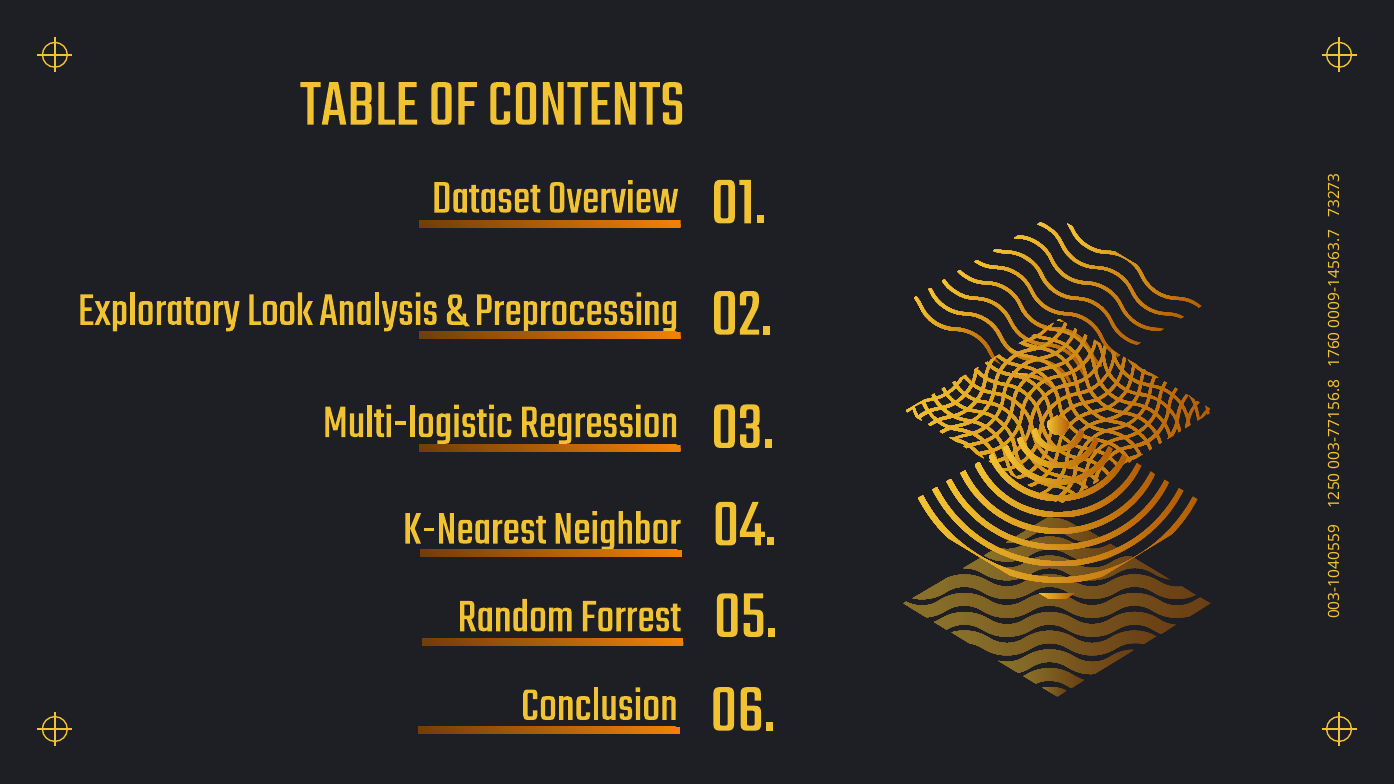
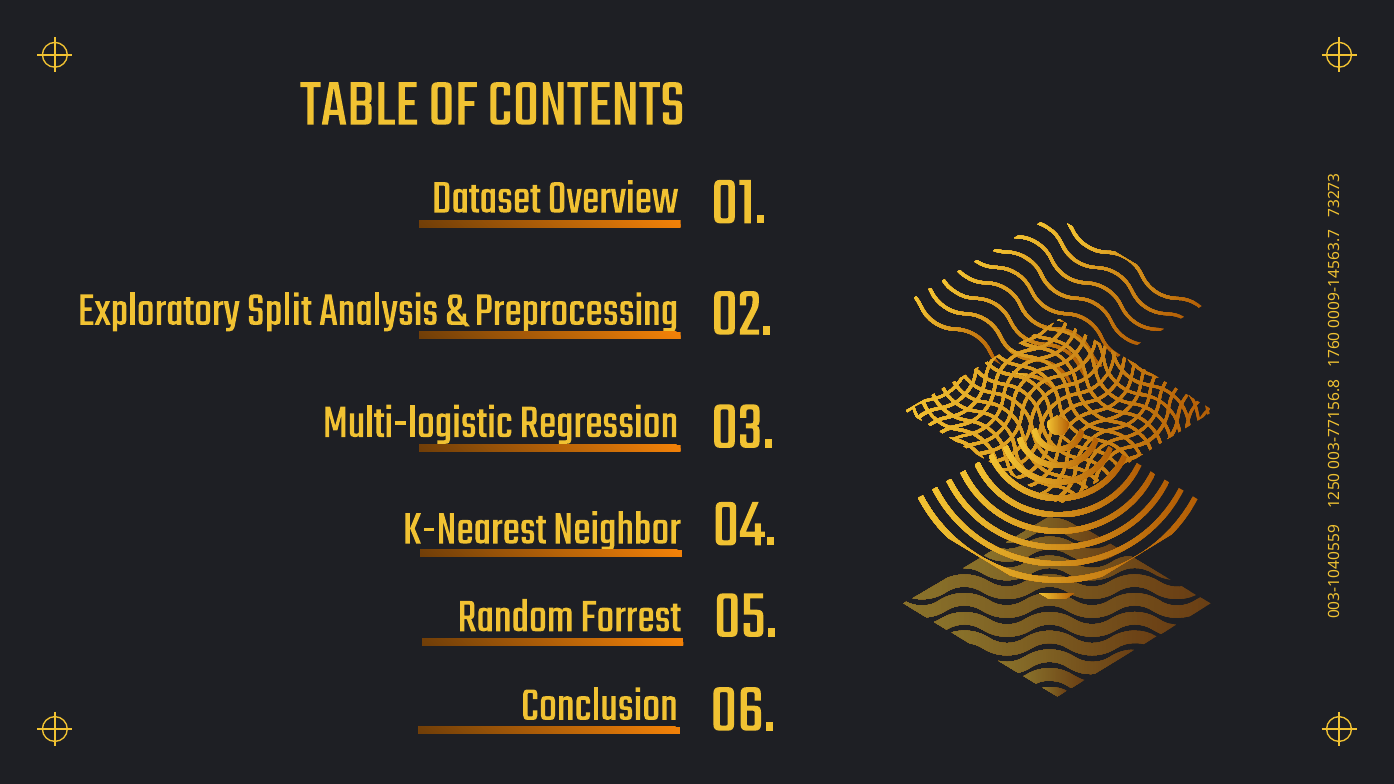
Look: Look -> Split (279, 309)
